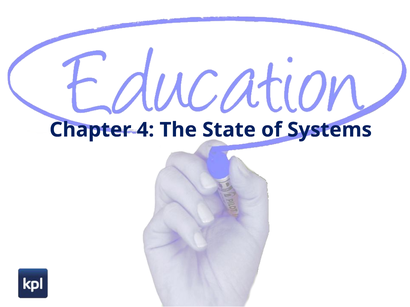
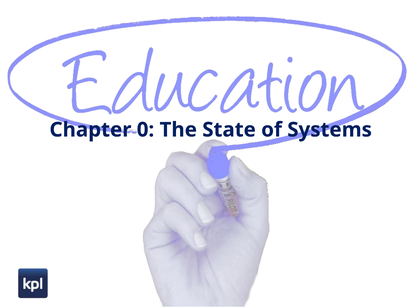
4: 4 -> 0 (145, 130)
